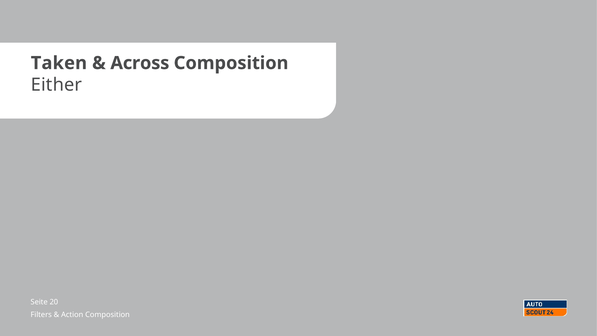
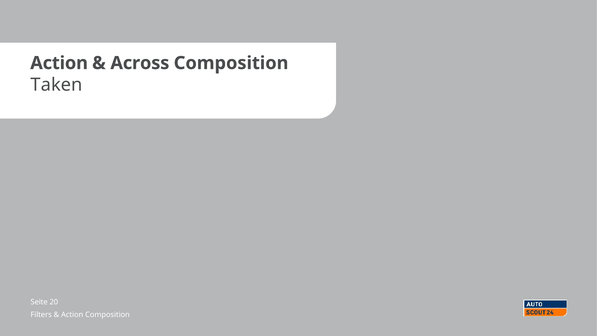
Taken: Taken -> Action (59, 63)
Either: Either -> Taken (56, 85)
